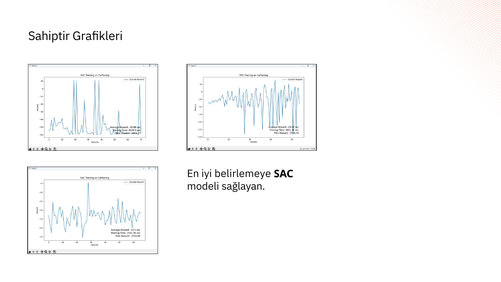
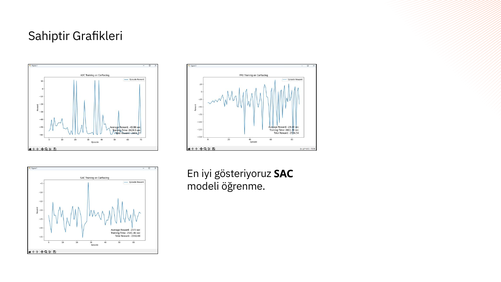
belirlemeye: belirlemeye -> gösteriyoruz (243, 174)
sağlayan: sağlayan -> öğrenme (243, 186)
